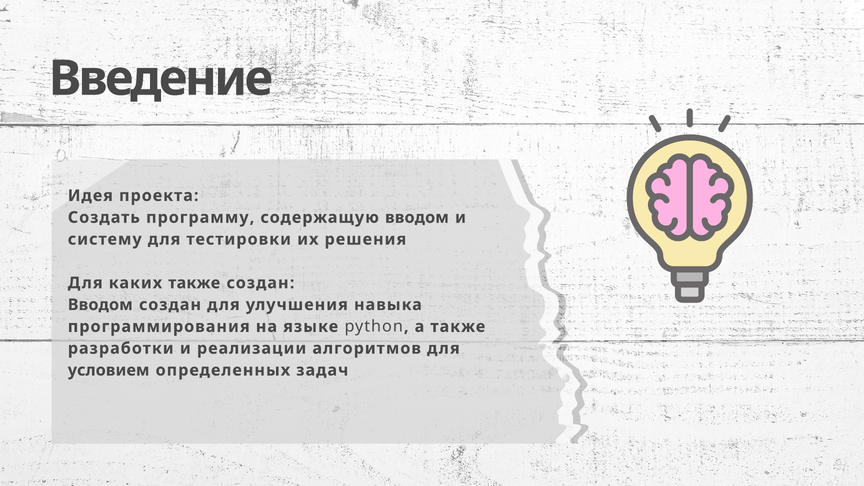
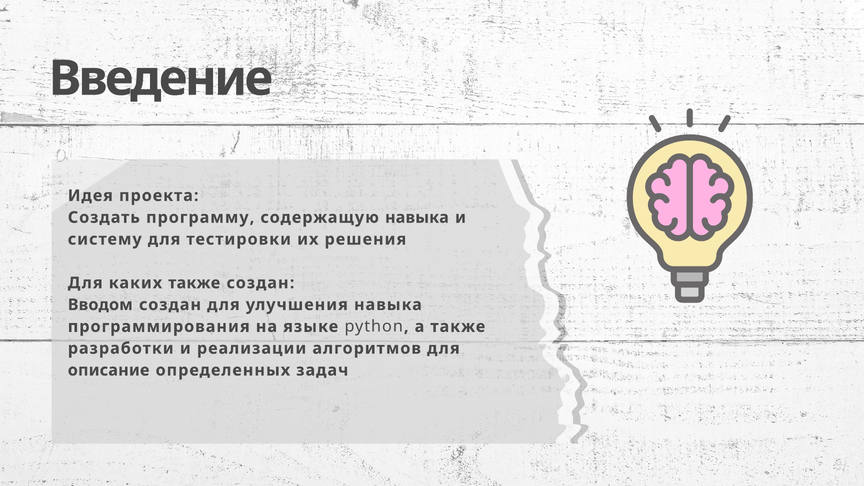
содержащую вводом: вводом -> навыка (417, 217)
условием: условием -> описание (109, 370)
